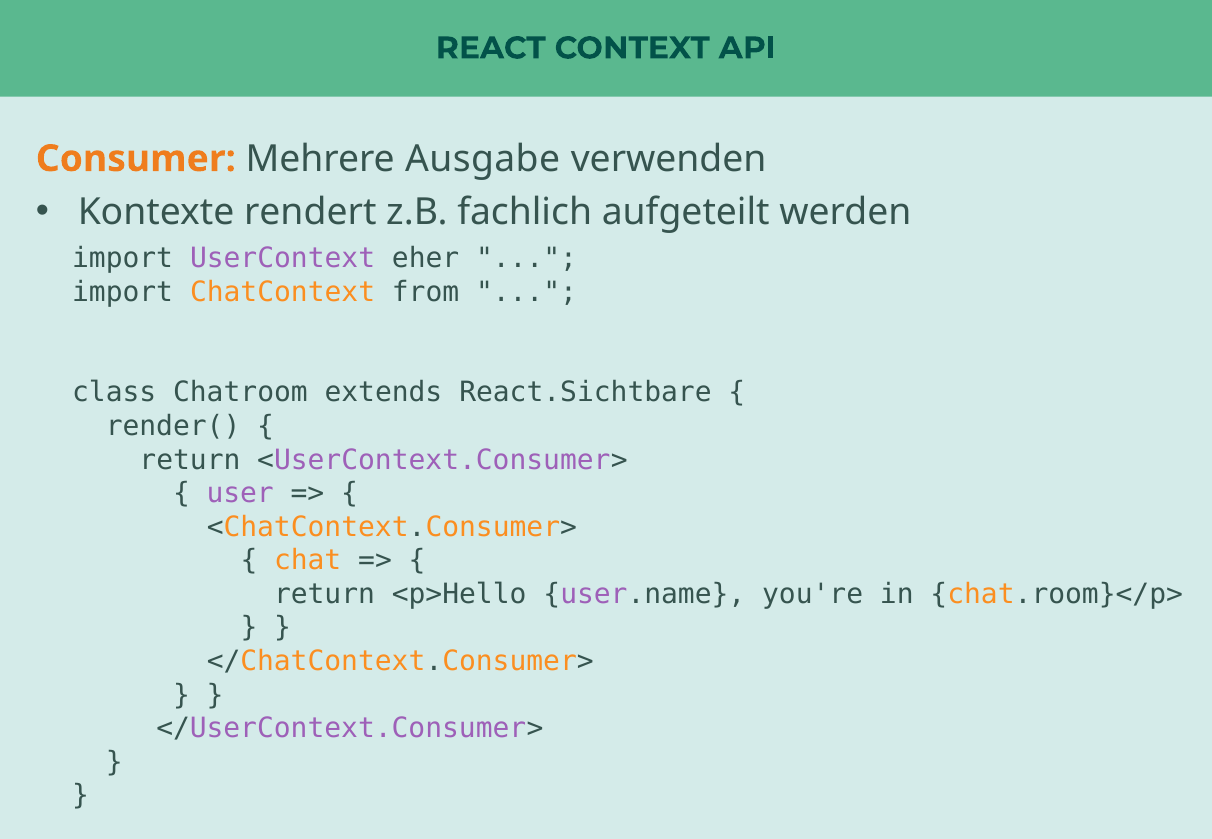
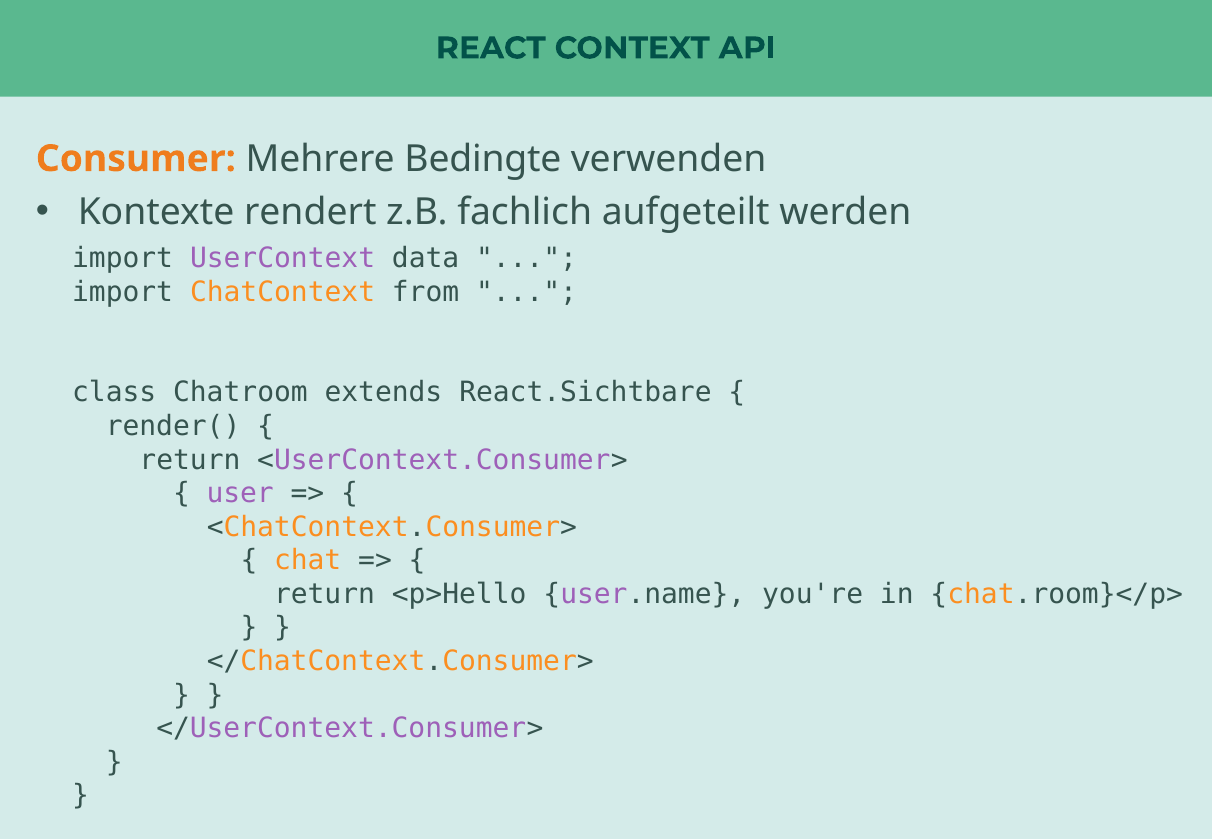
Ausgabe: Ausgabe -> Bedingte (483, 159)
eher: eher -> data (426, 259)
